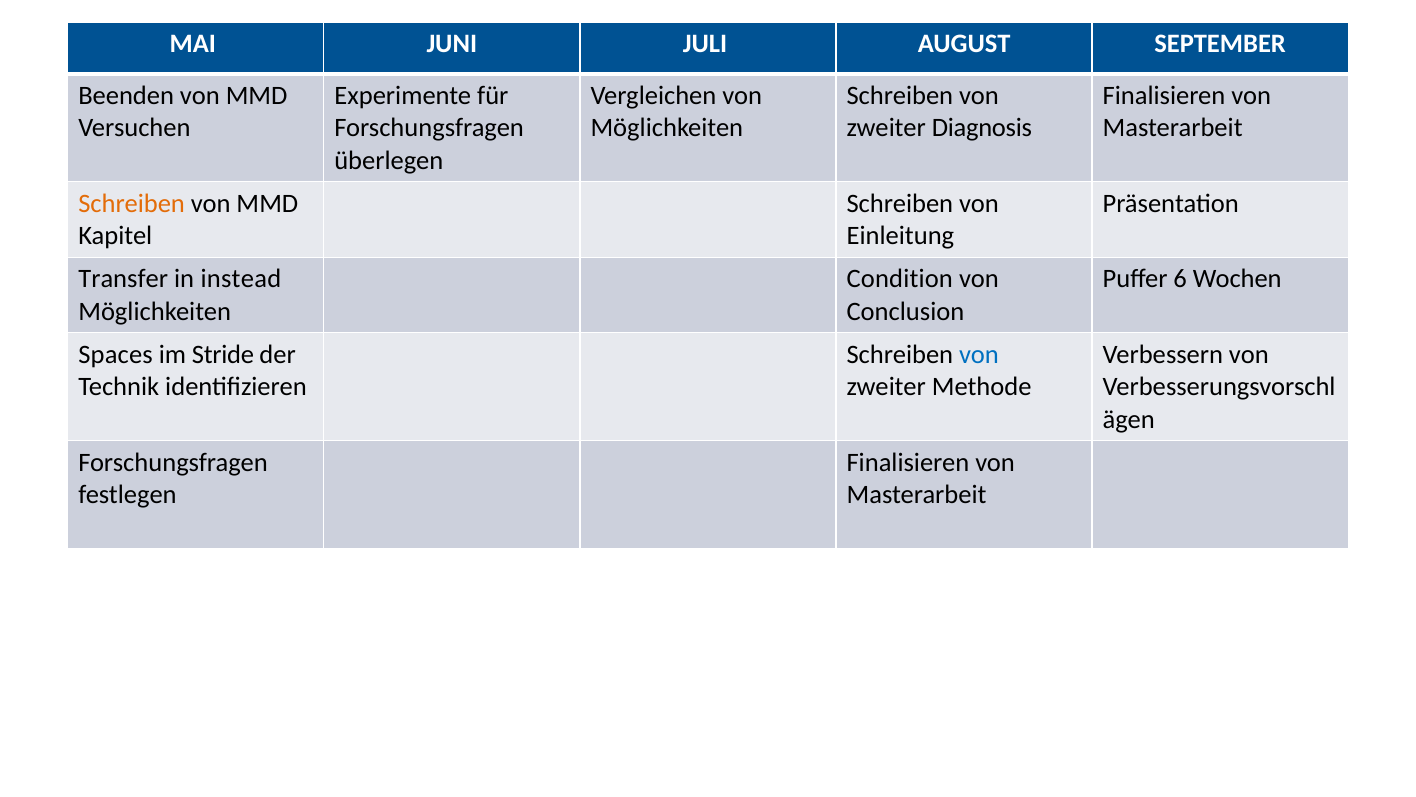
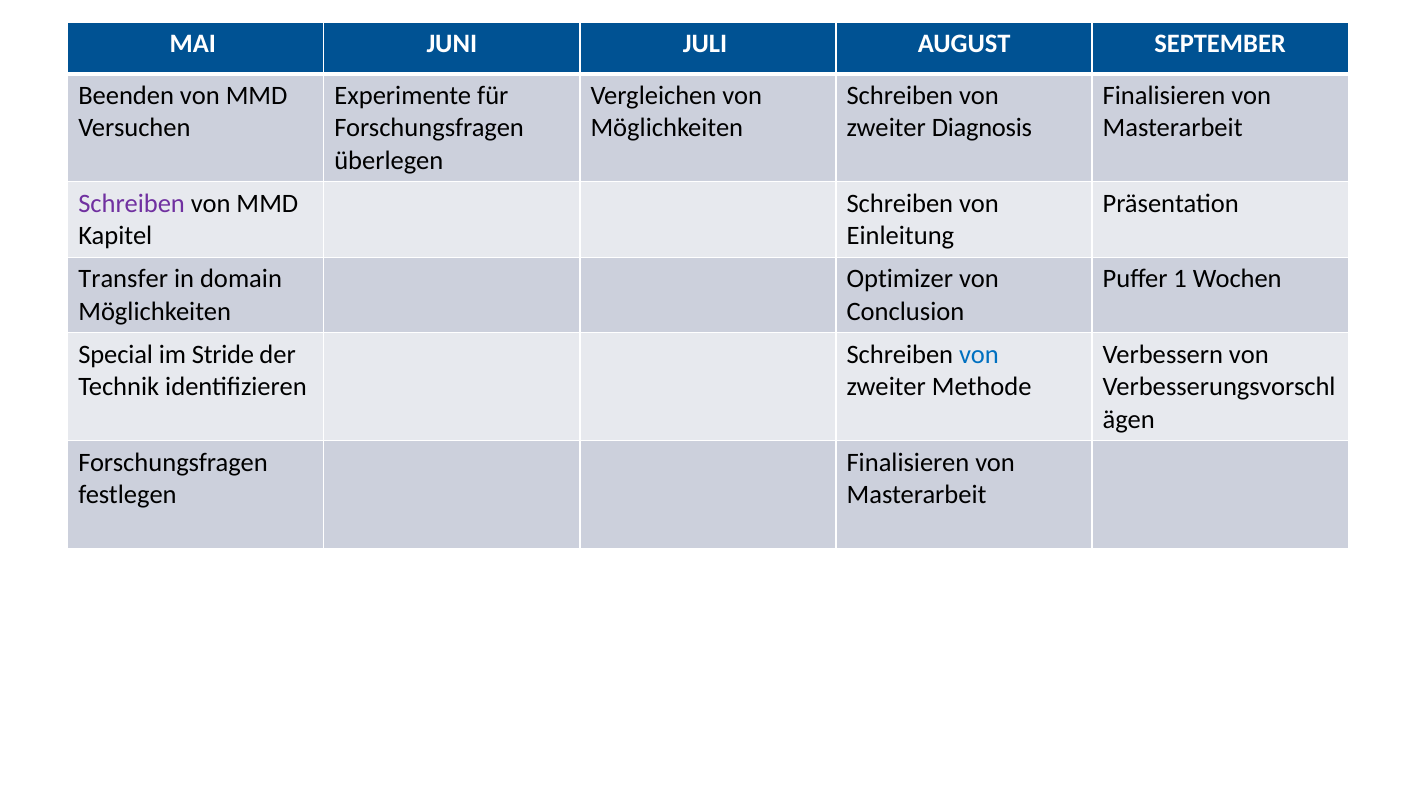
Schreiben colour: orange -> purple (132, 203)
instead: instead -> domain (241, 279)
Condition: Condition -> Optimizer (900, 279)
6: 6 -> 1 (1180, 279)
Spaces: Spaces -> Special (116, 354)
